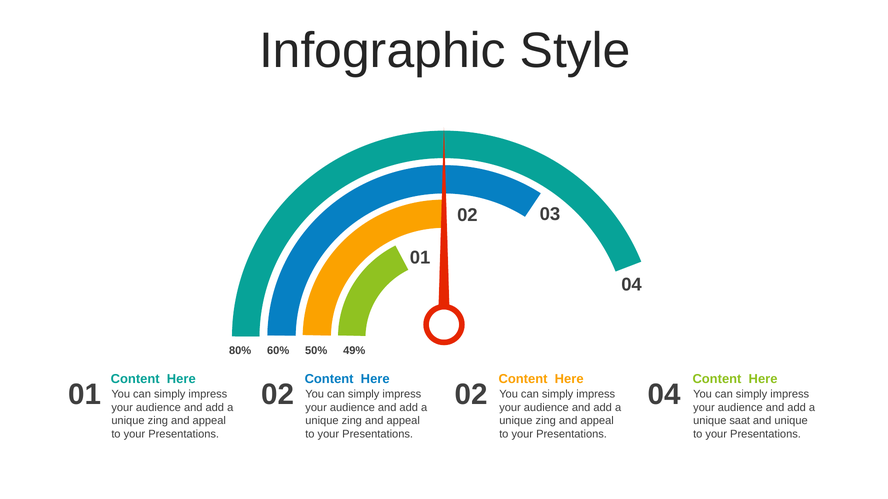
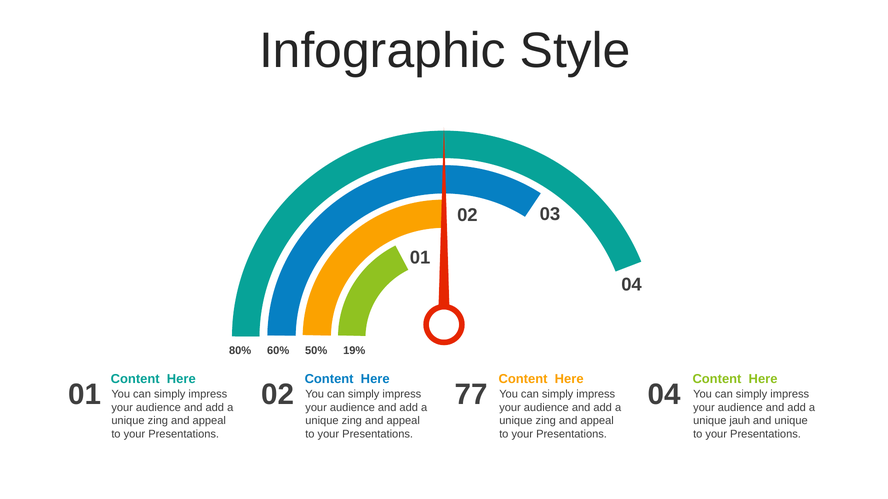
49%: 49% -> 19% (354, 351)
02 02: 02 -> 77 (471, 395)
saat: saat -> jauh (740, 421)
